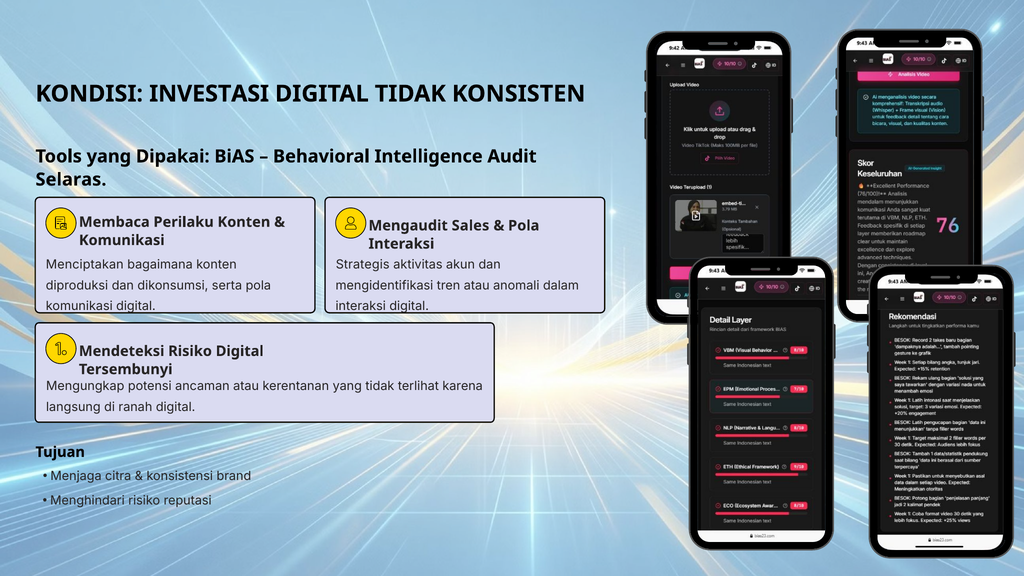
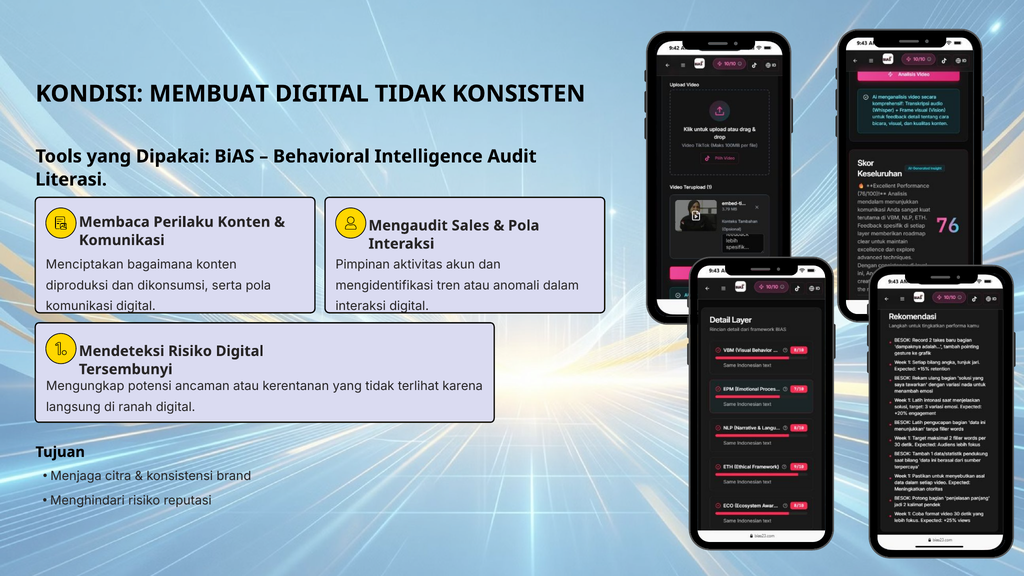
INVESTASI: INVESTASI -> MEMBUAT (209, 94)
Selaras: Selaras -> Literasi (71, 180)
Strategis: Strategis -> Pimpinan (363, 265)
